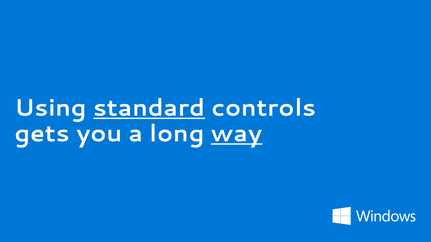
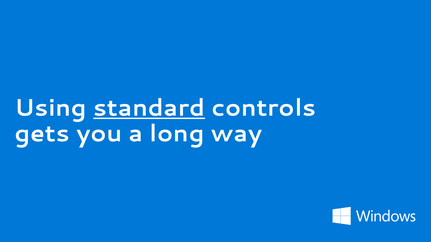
way underline: present -> none (237, 134)
